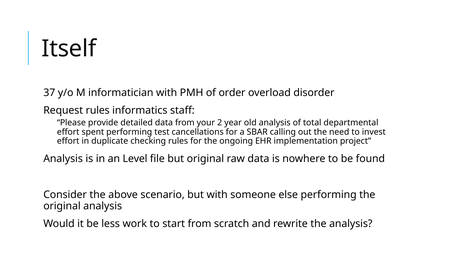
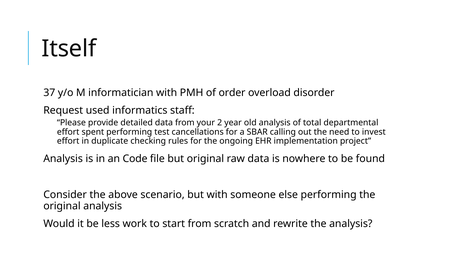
Request rules: rules -> used (98, 110)
Level: Level -> Code (135, 159)
